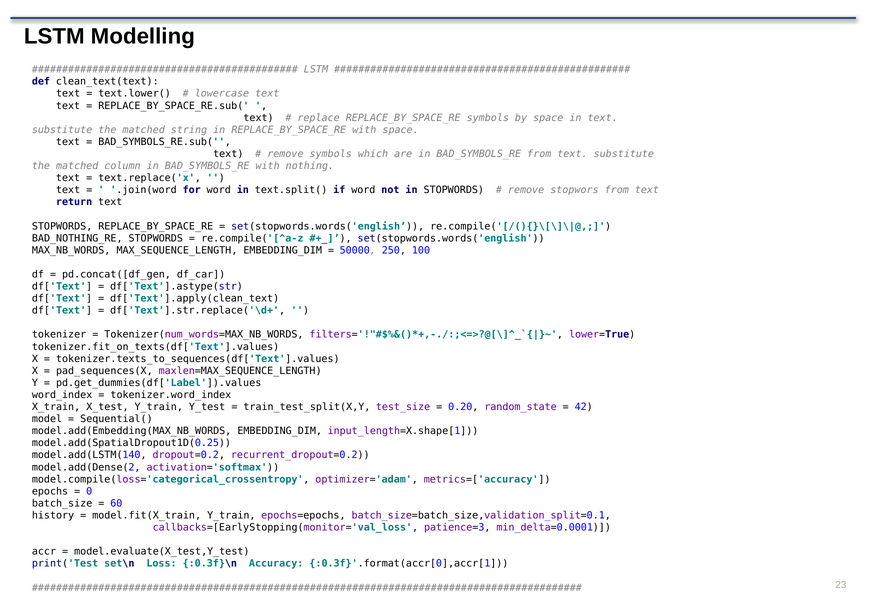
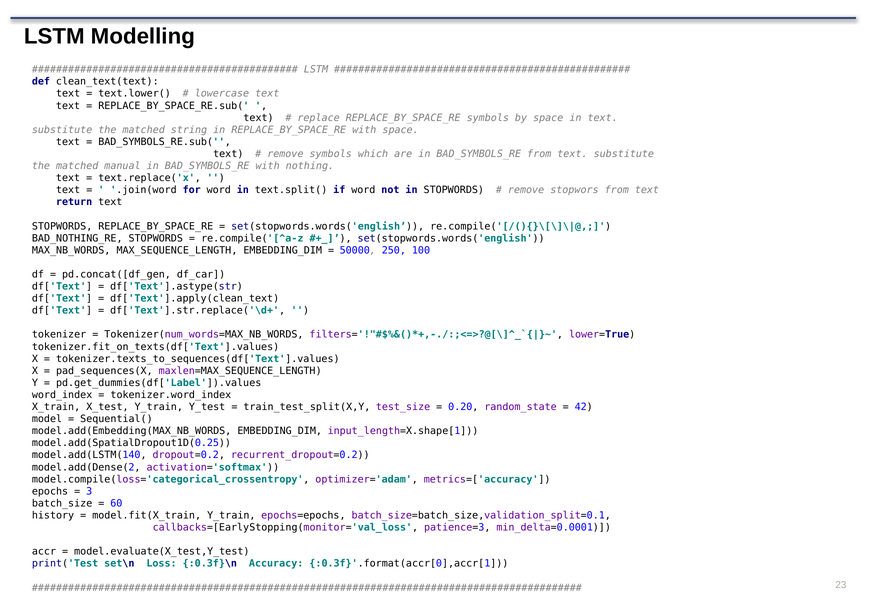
column: column -> manual (122, 166)
0: 0 -> 3 (89, 492)
